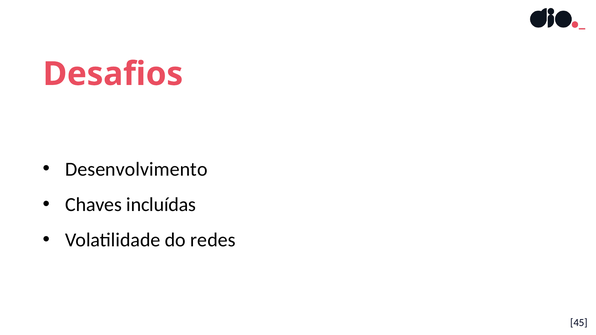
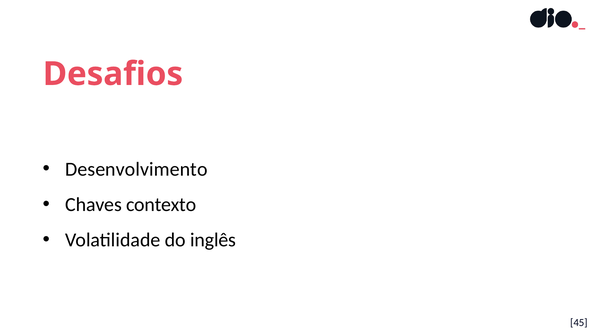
incluídas: incluídas -> contexto (161, 205)
redes: redes -> inglês (213, 240)
